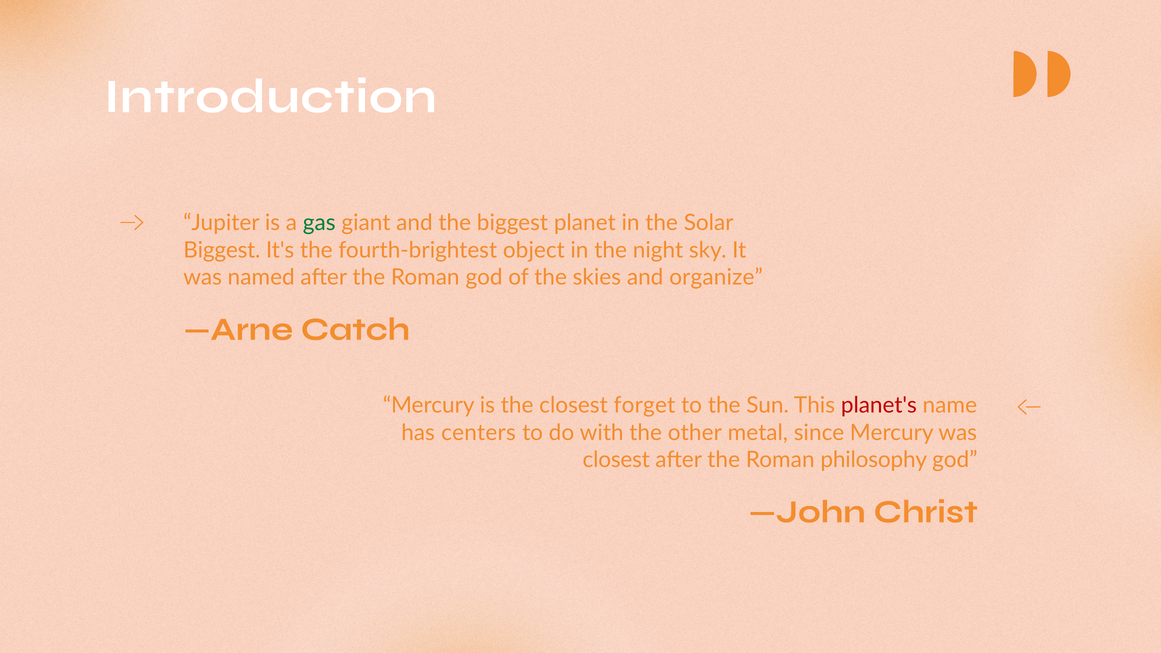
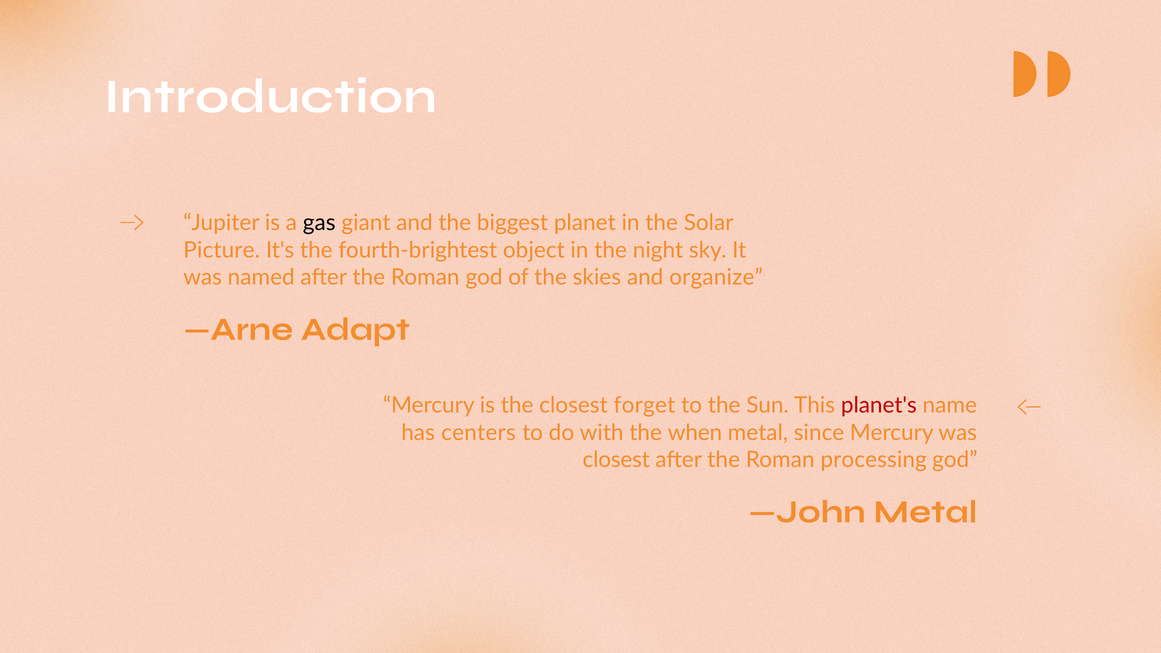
gas colour: green -> black (319, 223)
Biggest: Biggest -> Picture (222, 250)
Catch: Catch -> Adapt (355, 329)
other: other -> when (695, 433)
philosophy: philosophy -> processing (874, 460)
—John Christ: Christ -> Metal (926, 512)
